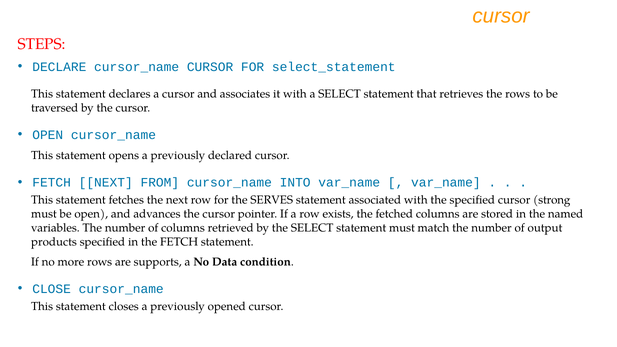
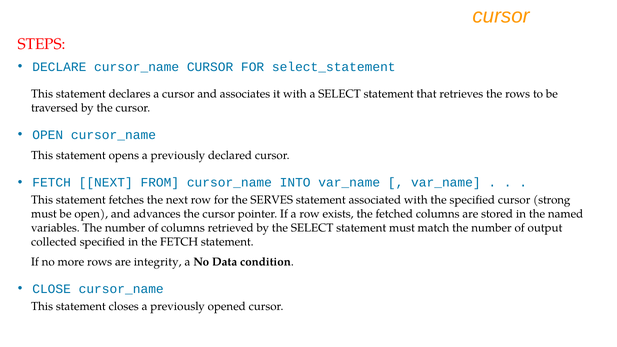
products: products -> collected (54, 242)
supports: supports -> integrity (158, 262)
